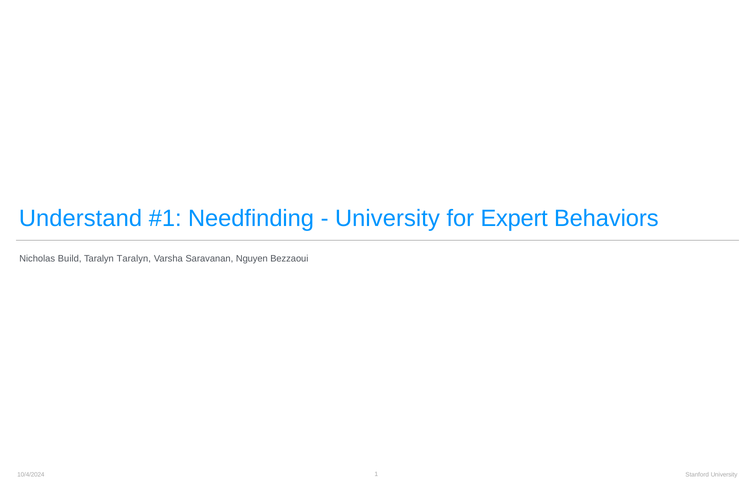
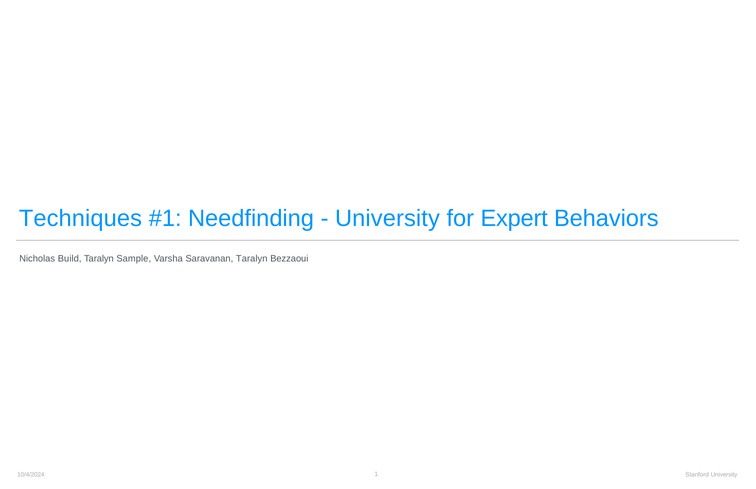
Understand: Understand -> Techniques (80, 219)
Taralyn Taralyn: Taralyn -> Sample (134, 259)
Saravanan Nguyen: Nguyen -> Taralyn (252, 259)
